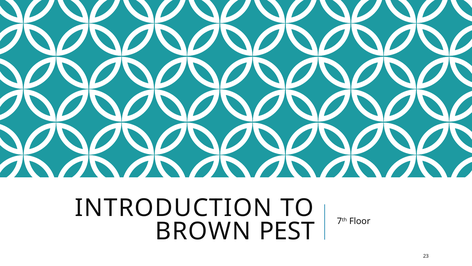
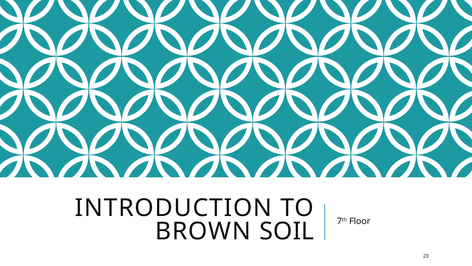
PEST: PEST -> SOIL (287, 231)
